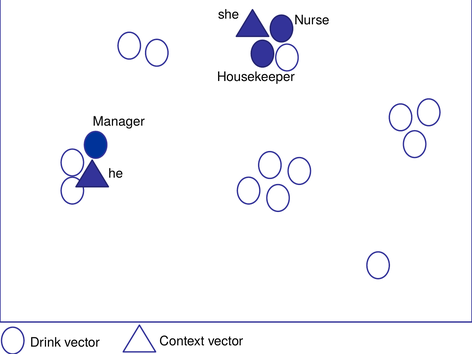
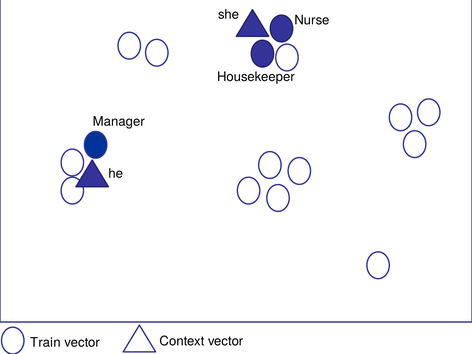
Drink: Drink -> Train (45, 343)
